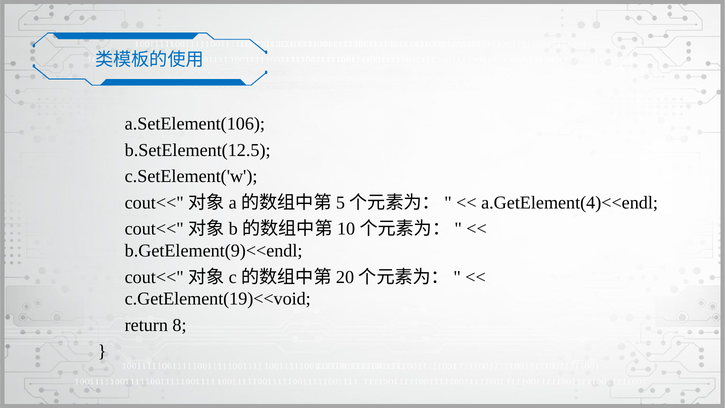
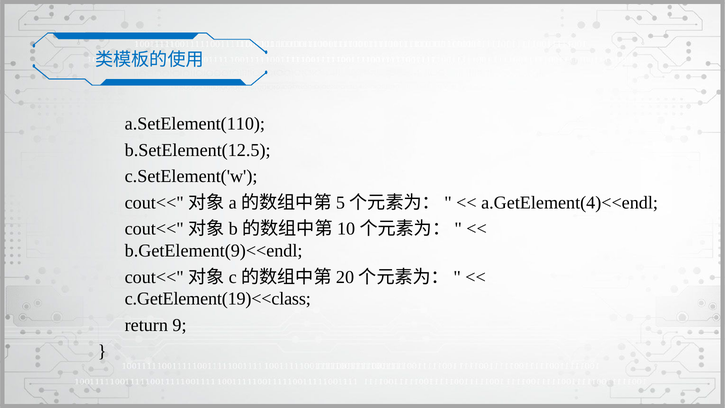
a.SetElement(106: a.SetElement(106 -> a.SetElement(110 (195, 124)
c.GetElement(19)<<void: c.GetElement(19)<<void -> c.GetElement(19)<<class (218, 299)
8: 8 -> 9 (180, 325)
